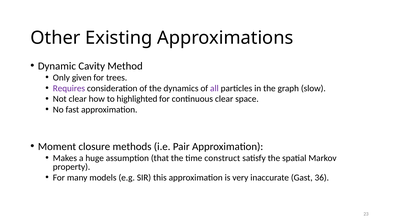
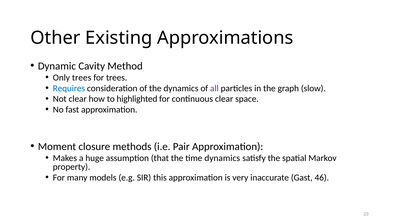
Only given: given -> trees (82, 78)
Requires colour: purple -> blue (69, 88)
time construct: construct -> dynamics (222, 158)
36: 36 -> 46 (322, 178)
